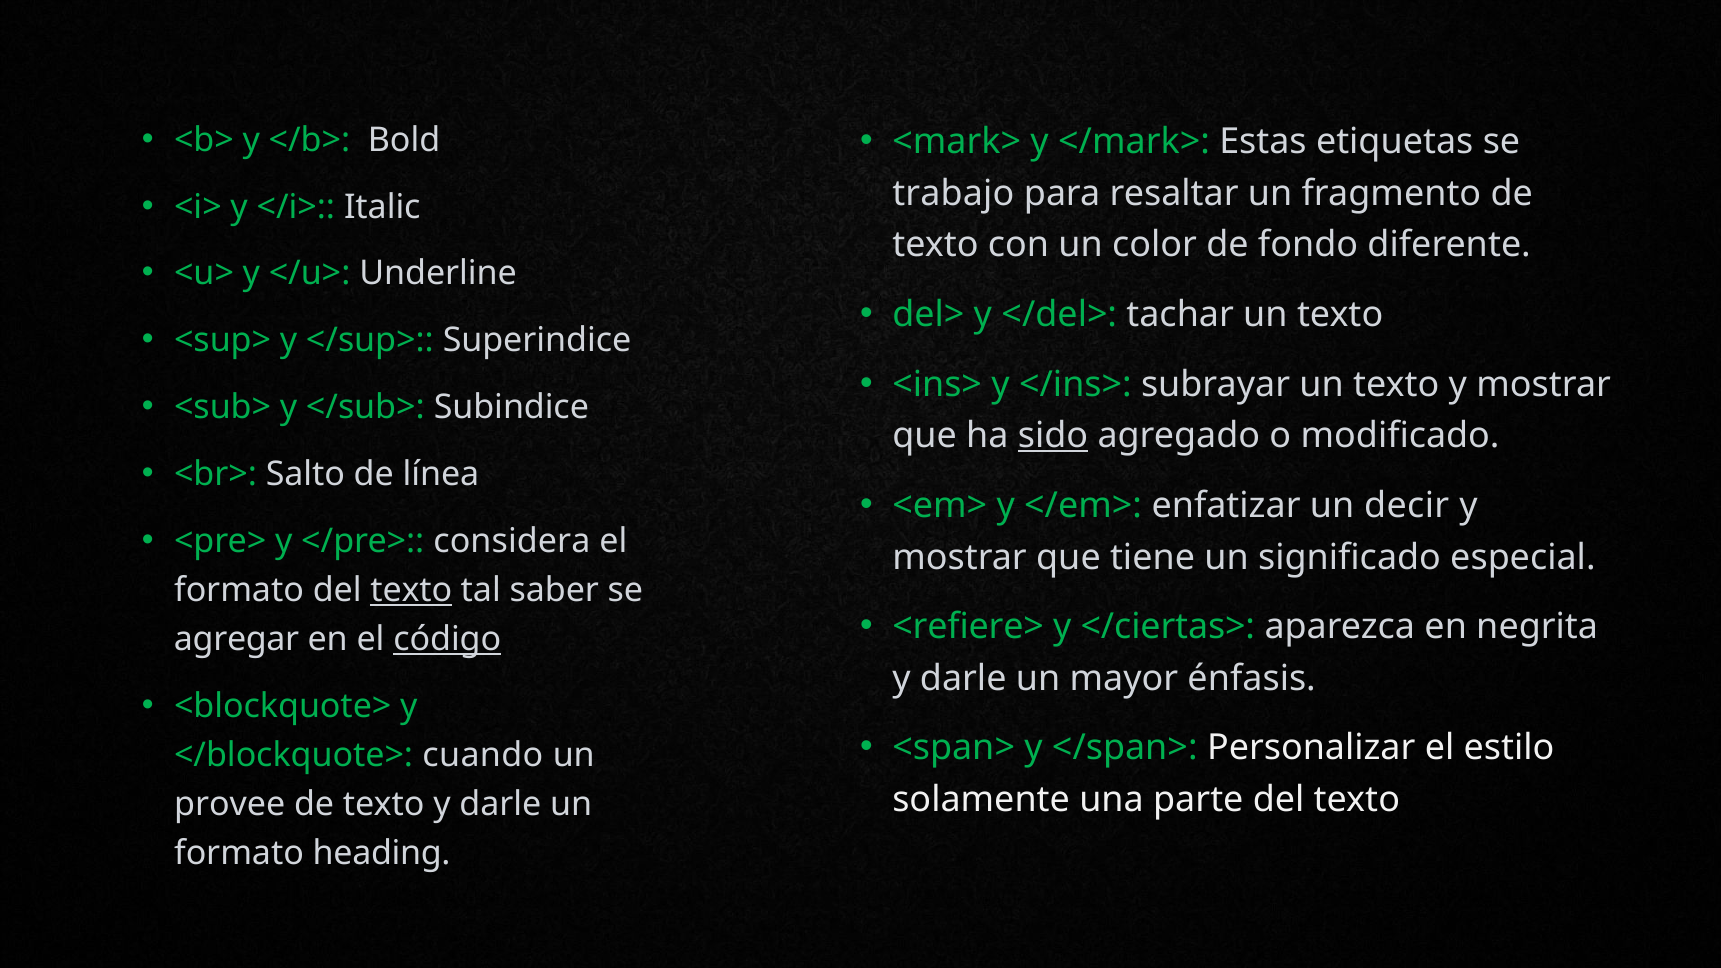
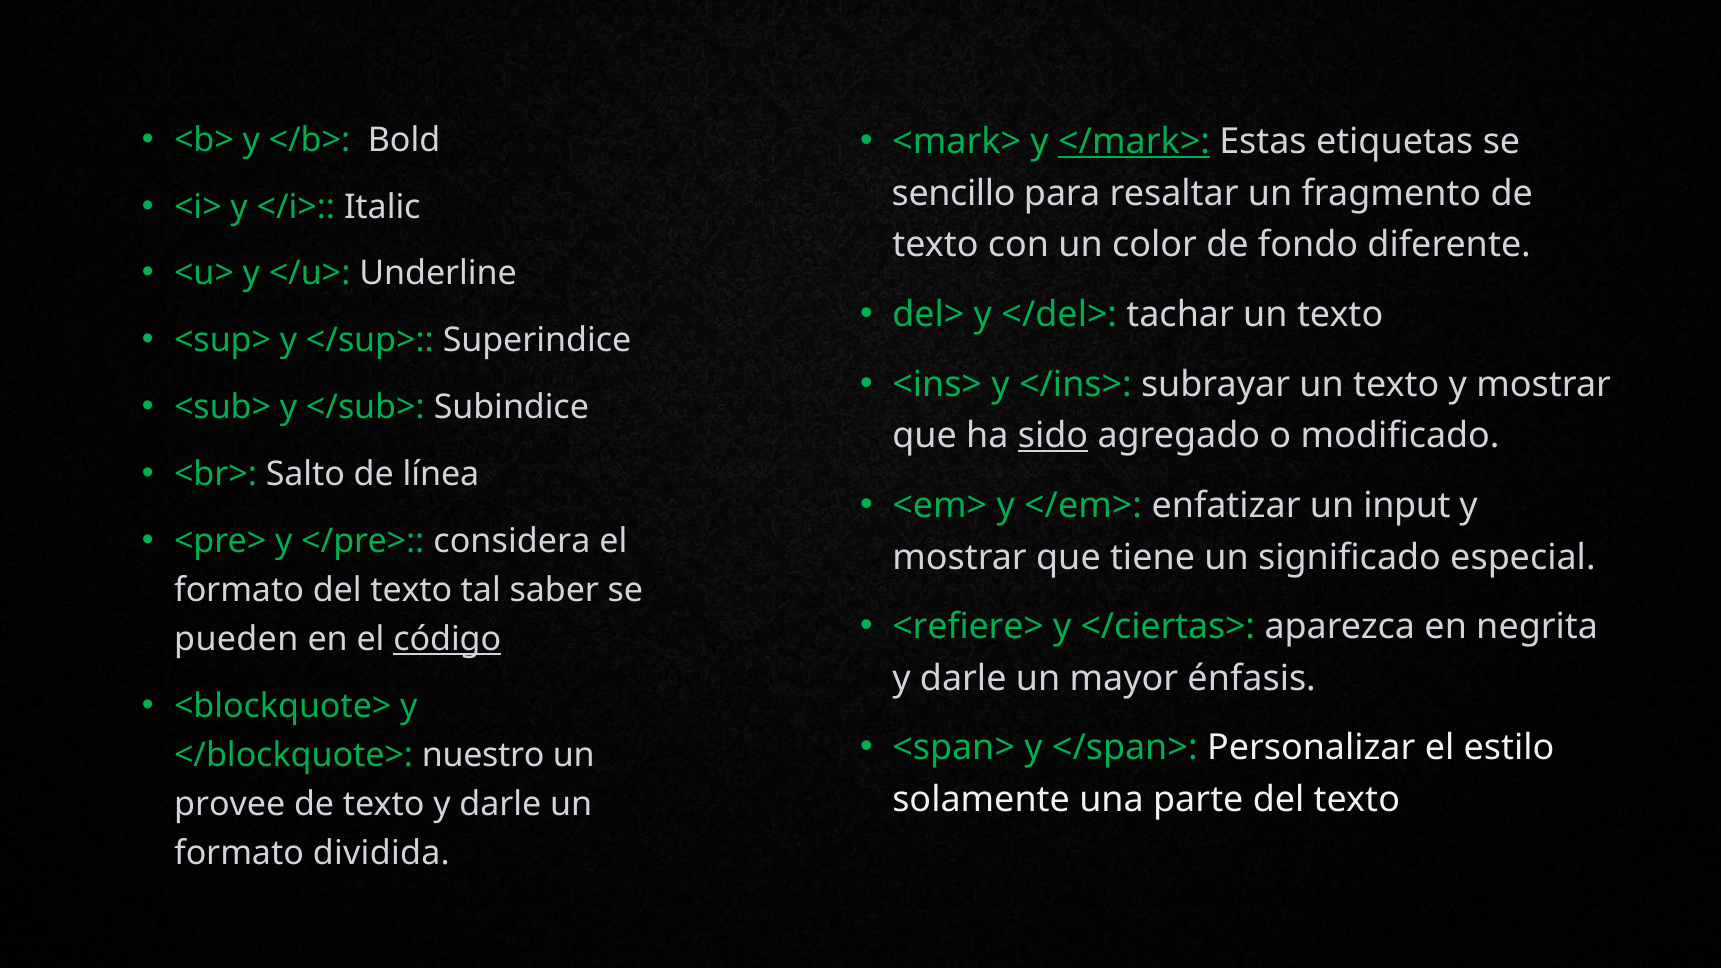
</mark> underline: none -> present (1134, 142)
trabajo: trabajo -> sencillo (954, 193)
decir: decir -> input (1407, 506)
texto underline: present -> none (411, 590)
agregar: agregar -> pueden (236, 639)
cuando: cuando -> nuestro (483, 755)
heading: heading -> dividida (381, 853)
